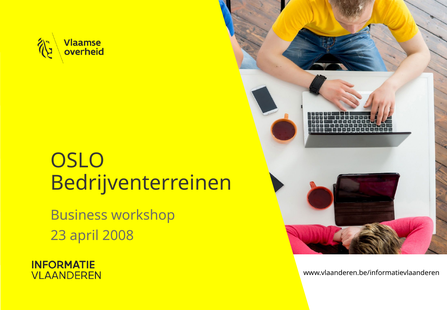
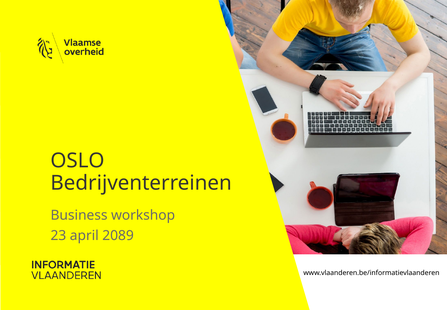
2008: 2008 -> 2089 (118, 235)
